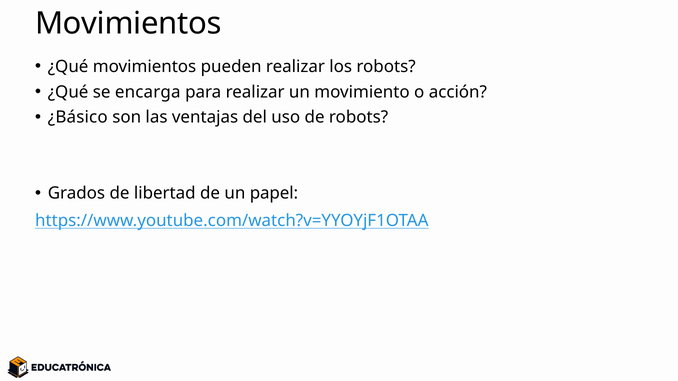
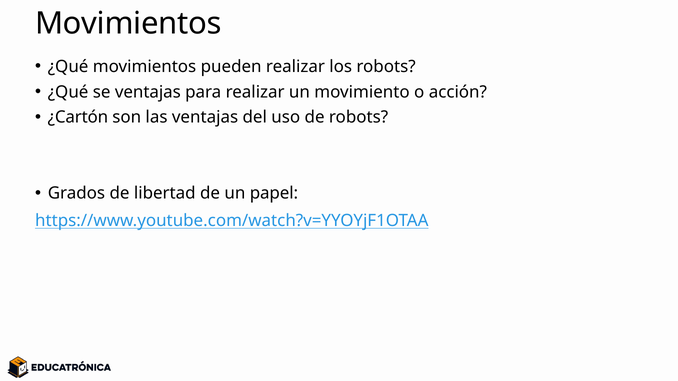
se encarga: encarga -> ventajas (148, 92)
¿Básico: ¿Básico -> ¿Cartón (78, 117)
